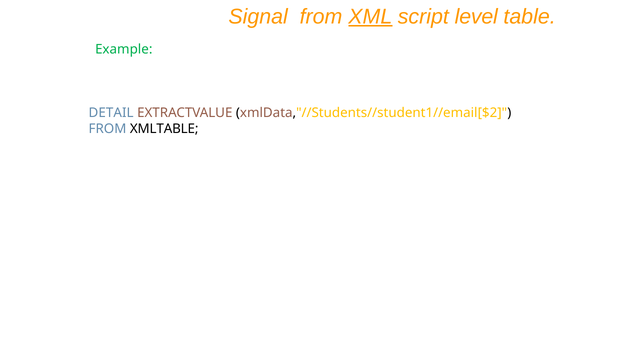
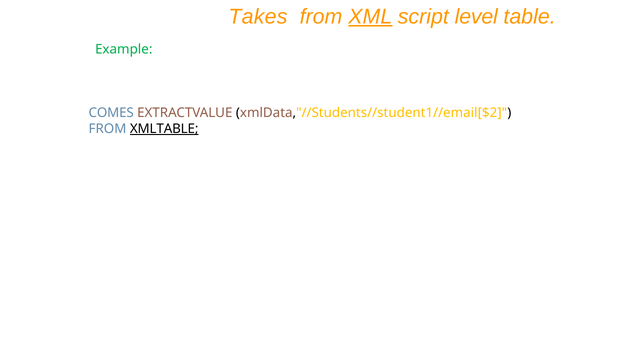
Signal: Signal -> Takes (258, 17)
DETAIL: DETAIL -> COMES (111, 113)
XMLTABLE underline: none -> present (164, 129)
